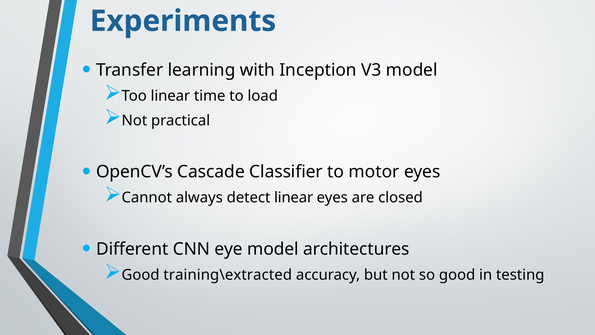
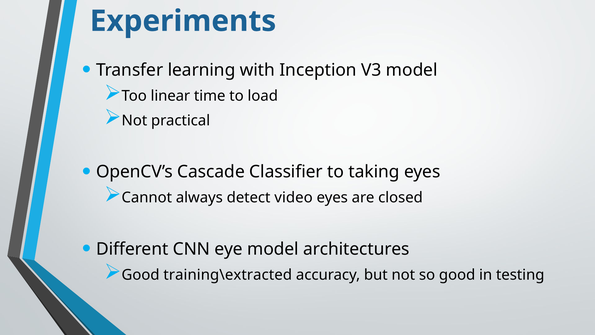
motor: motor -> taking (374, 172)
detect linear: linear -> video (294, 198)
